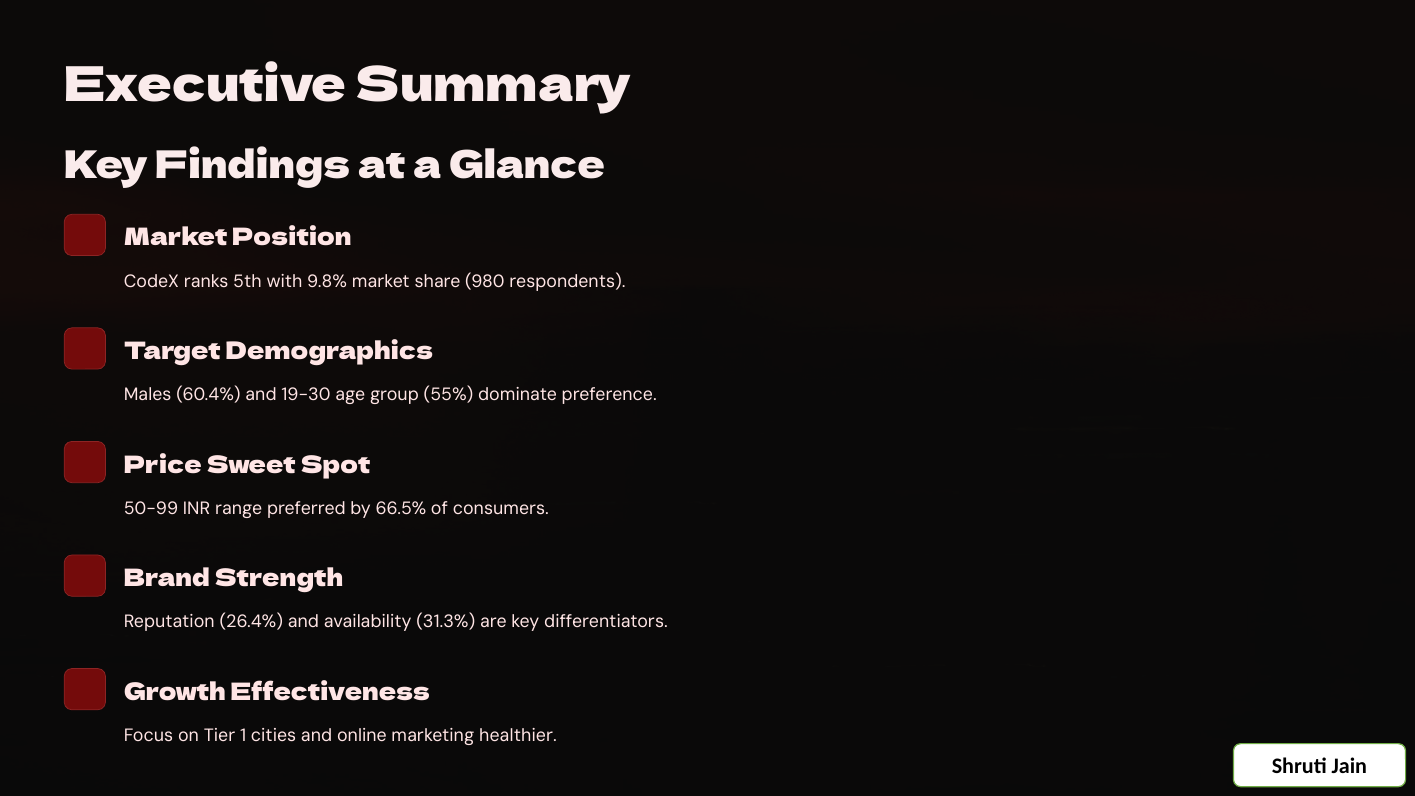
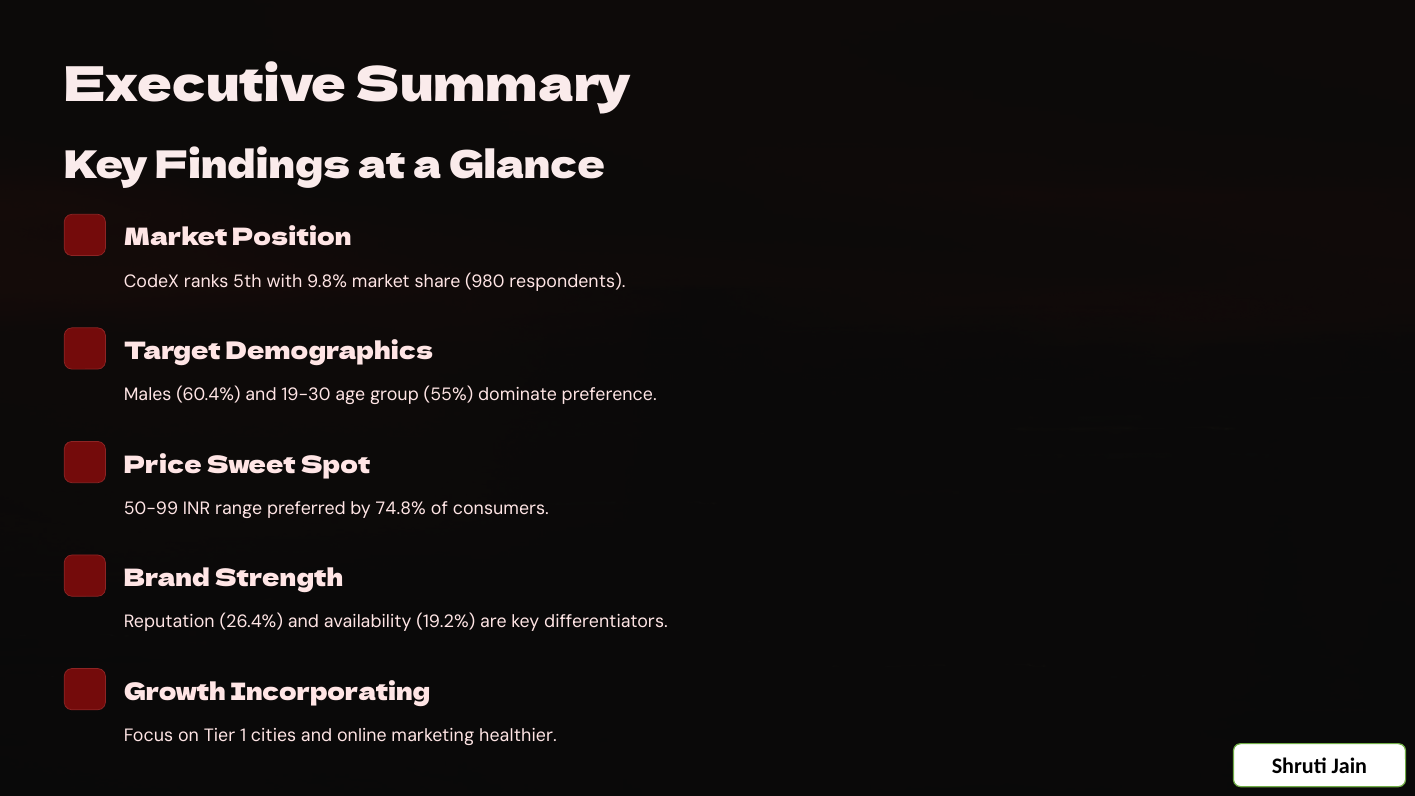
66.5%: 66.5% -> 74.8% (401, 508)
31.3%: 31.3% -> 19.2% (446, 622)
Effectiveness: Effectiveness -> Incorporating (330, 692)
